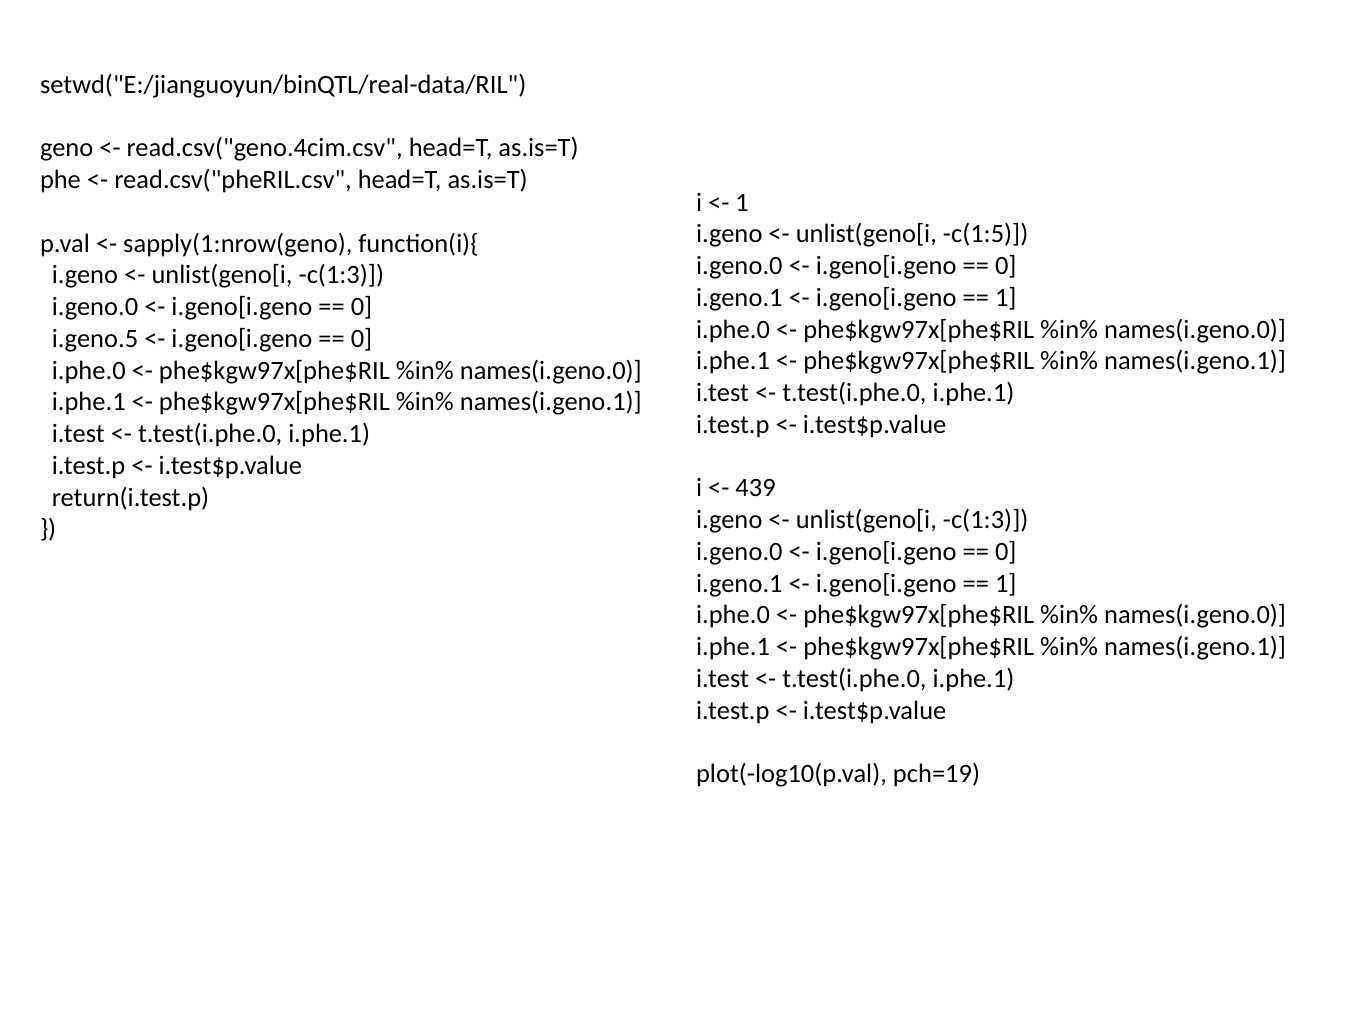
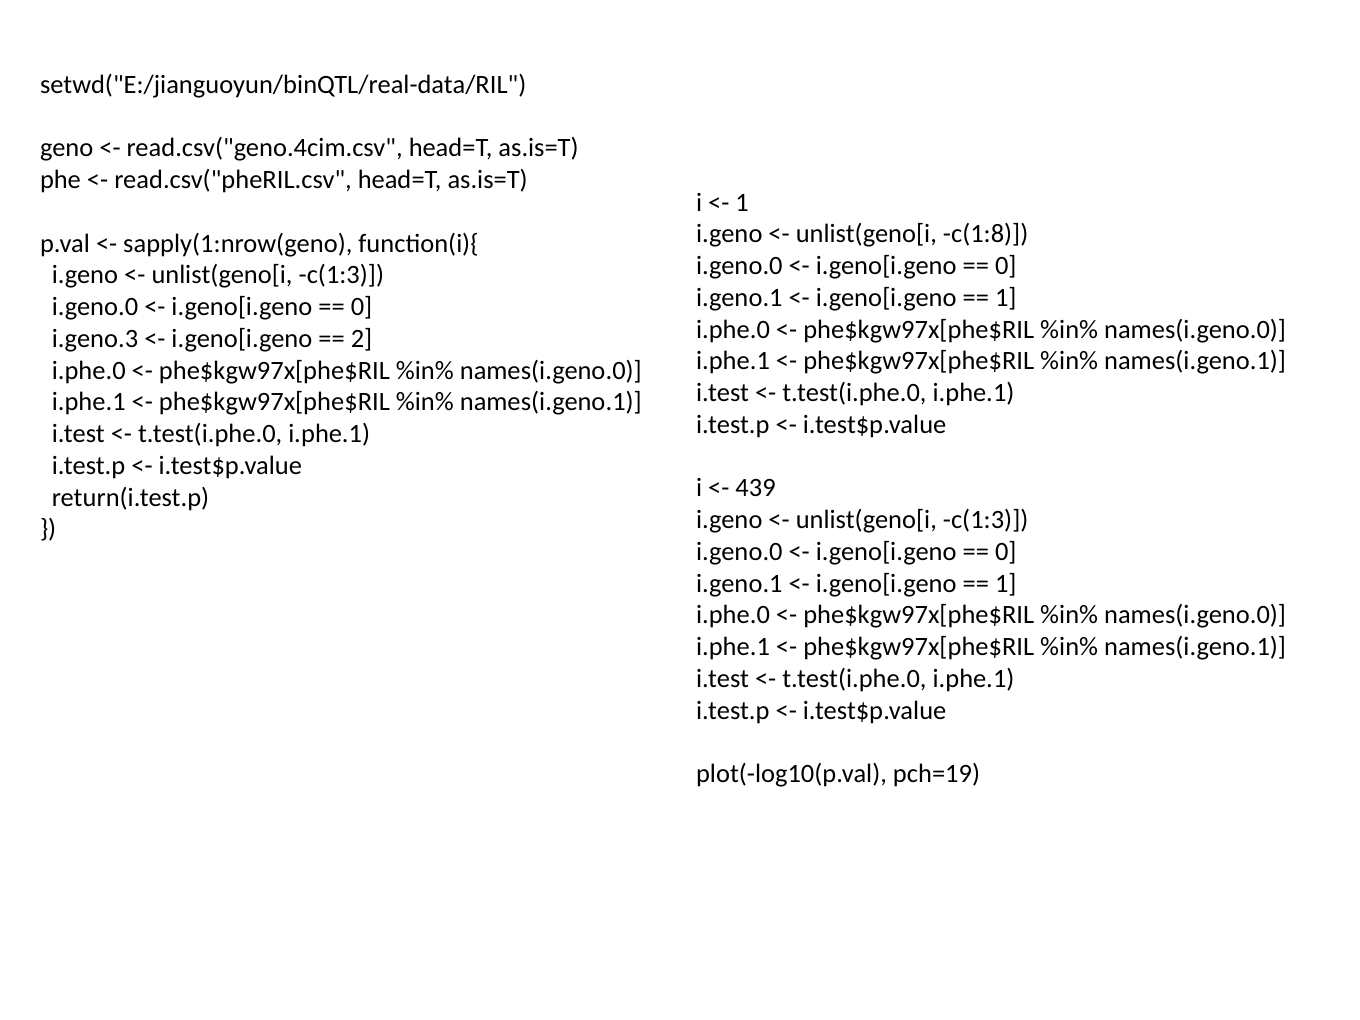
c(1:5: c(1:5 -> c(1:8 (986, 234)
i.geno.5: i.geno.5 -> i.geno.3 (95, 339)
0: 0 -> 2 (362, 339)
